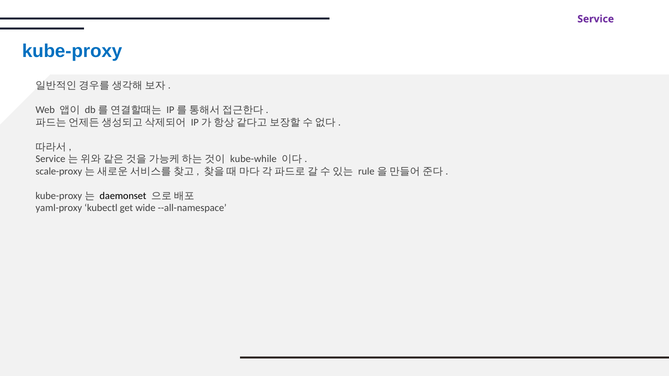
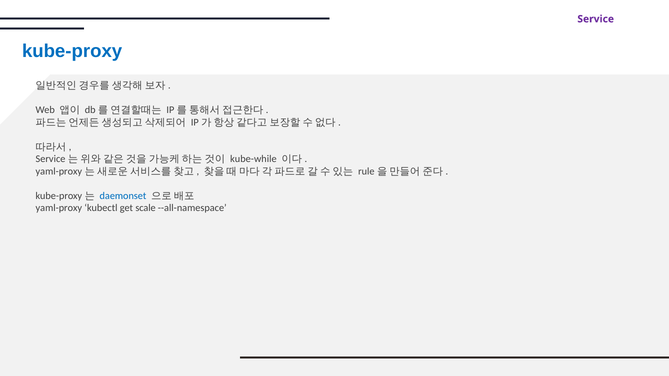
scale-proxy: scale-proxy -> yaml-proxy (59, 171)
daemonset colour: black -> blue (123, 196)
wide: wide -> scale (146, 208)
